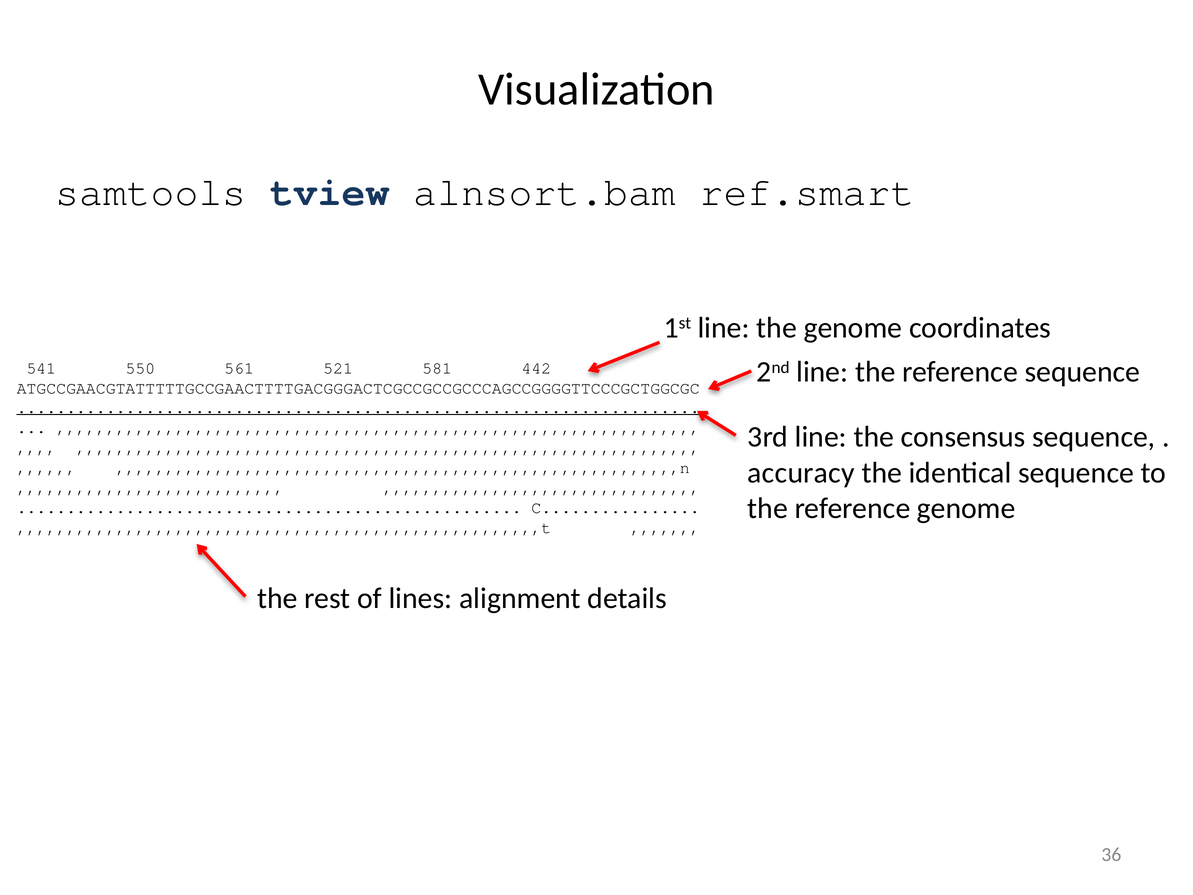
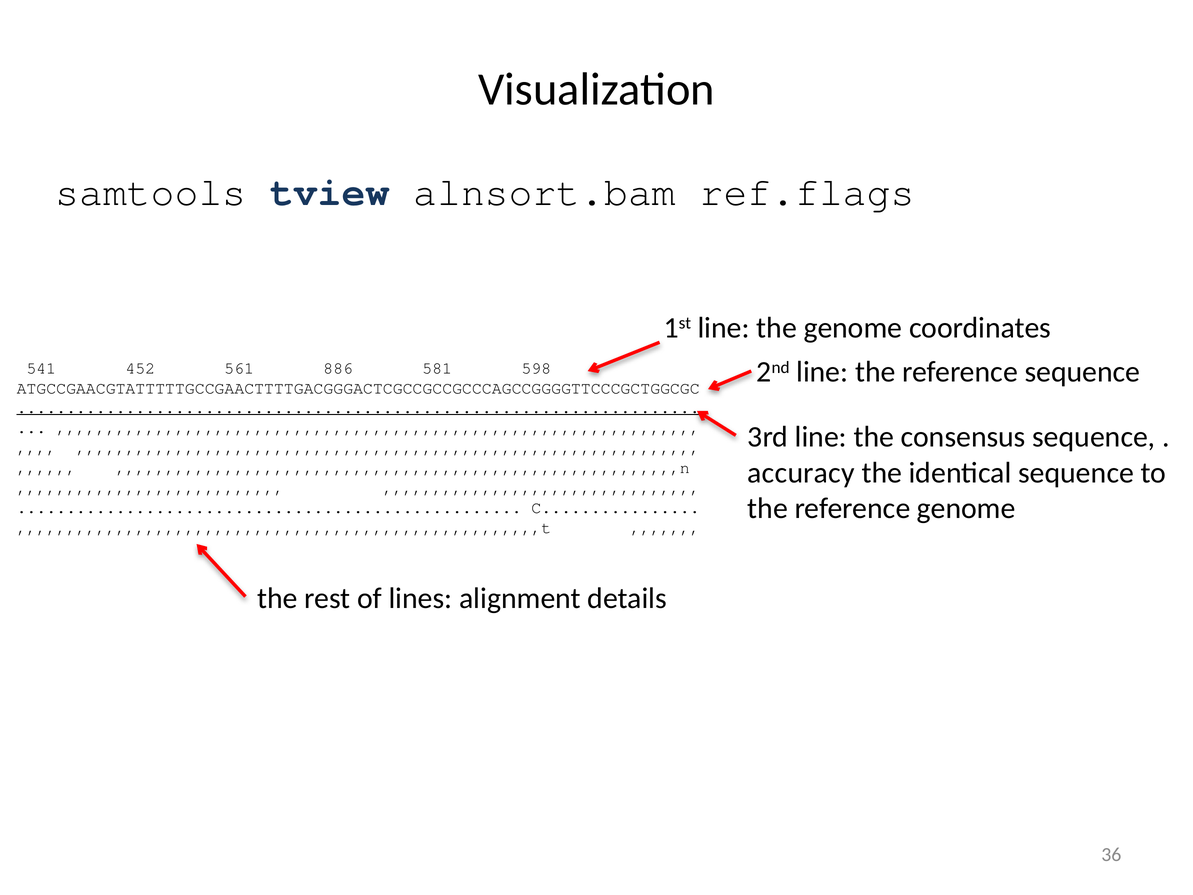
ref.smart: ref.smart -> ref.flags (807, 192)
550: 550 -> 452 (140, 368)
521: 521 -> 886 (338, 368)
442: 442 -> 598 (536, 368)
